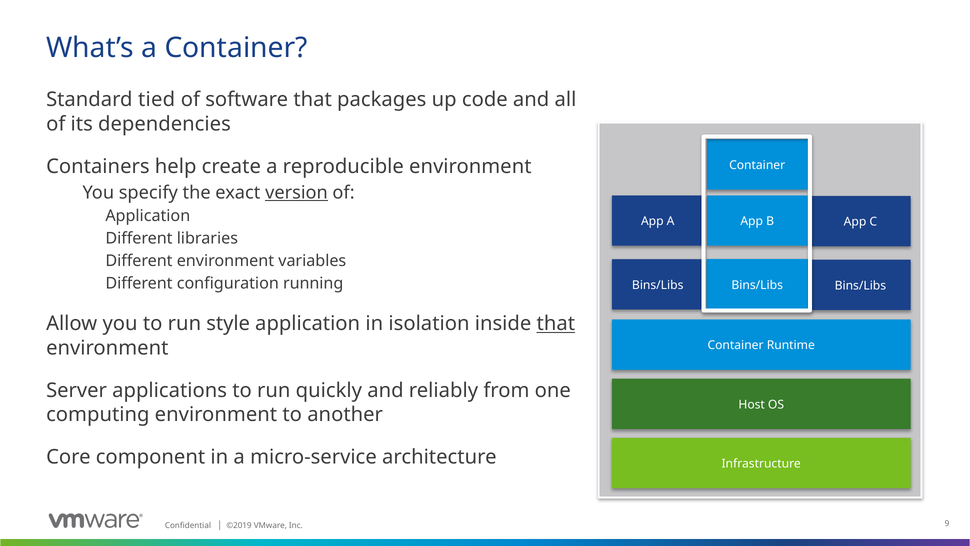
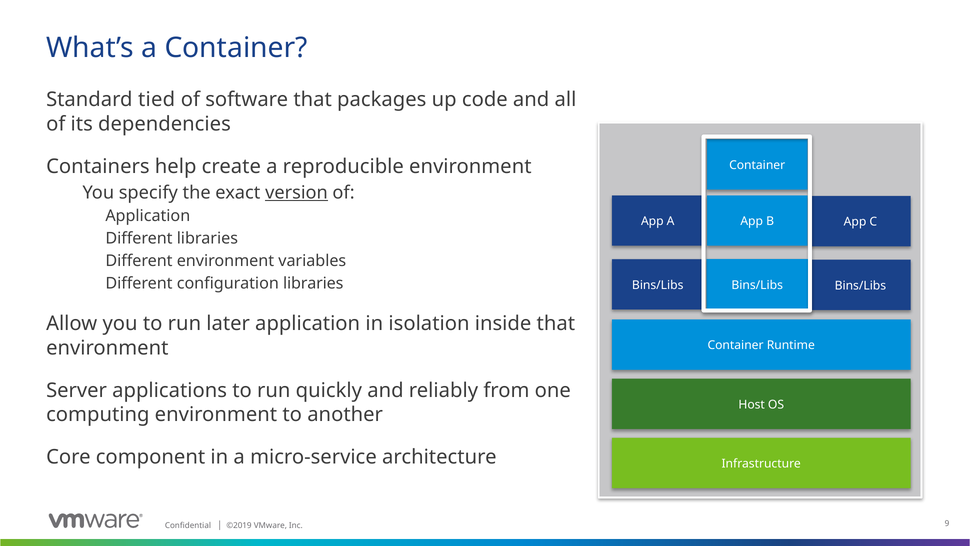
configuration running: running -> libraries (313, 283)
style: style -> later (228, 324)
that underline: present -> none (556, 324)
